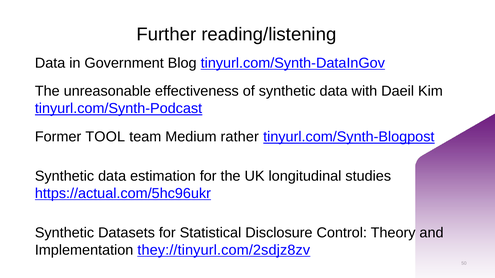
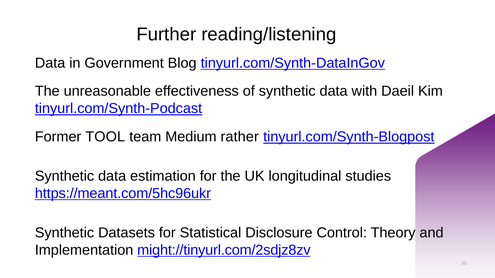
https://actual.com/5hc96ukr: https://actual.com/5hc96ukr -> https://meant.com/5hc96ukr (123, 194)
they://tinyurl.com/2sdjz8zv: they://tinyurl.com/2sdjz8zv -> might://tinyurl.com/2sdjz8zv (224, 250)
